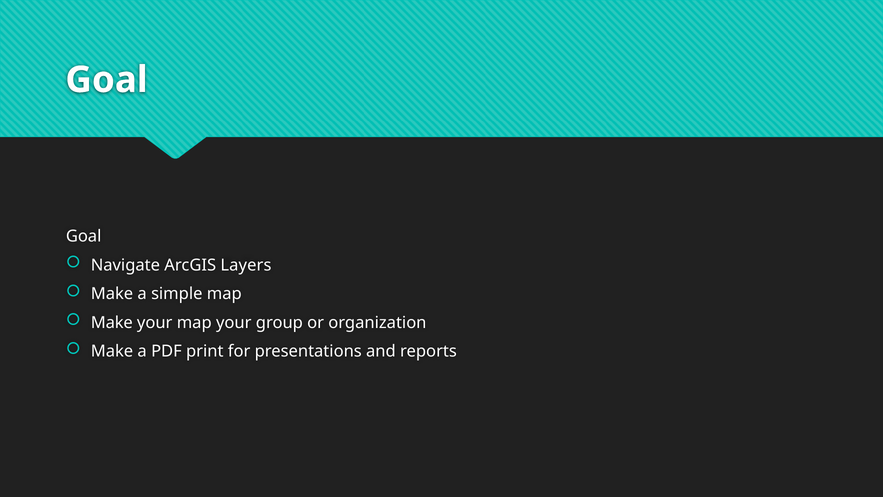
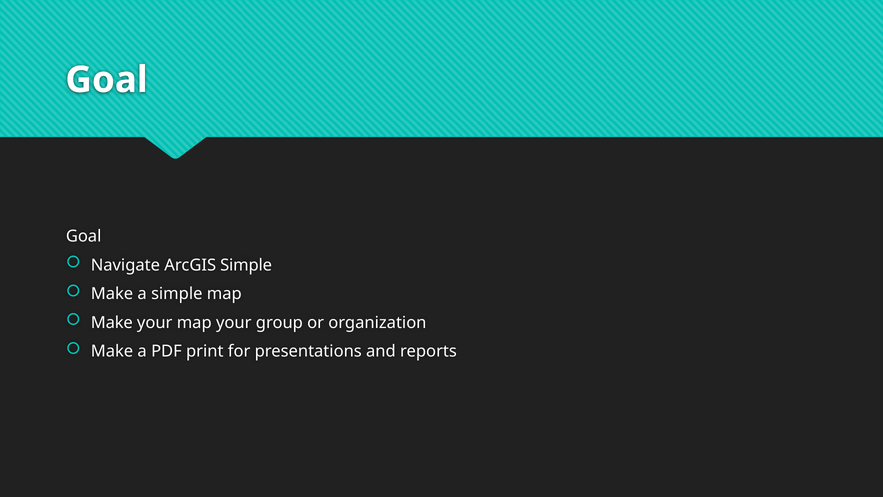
ArcGIS Layers: Layers -> Simple (246, 265)
